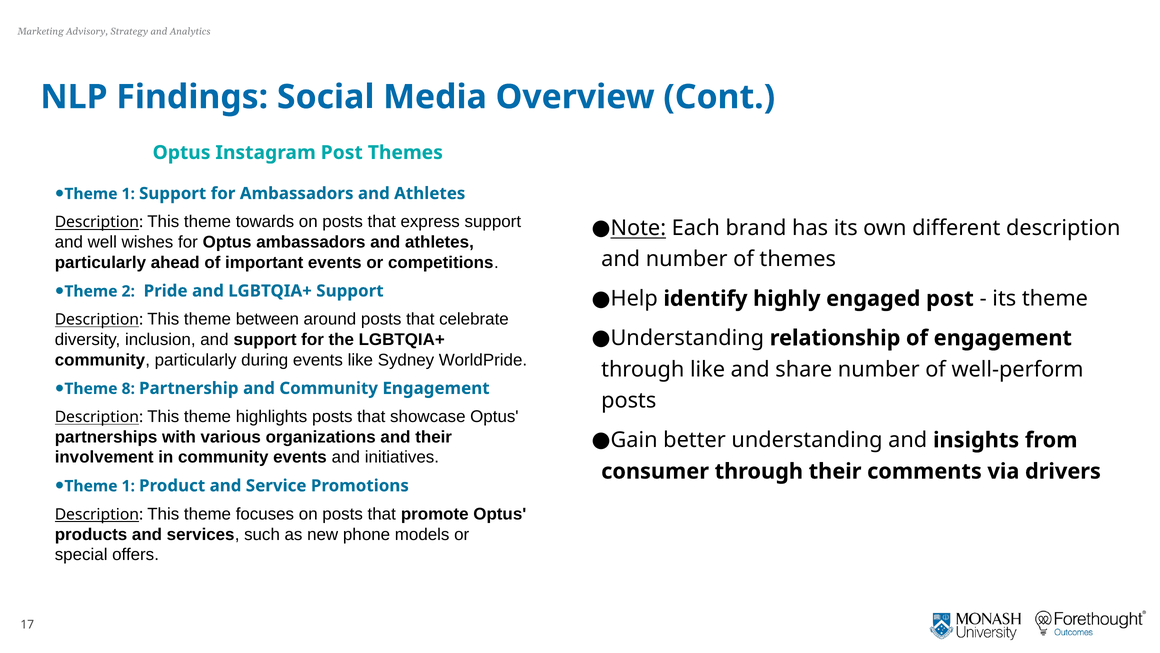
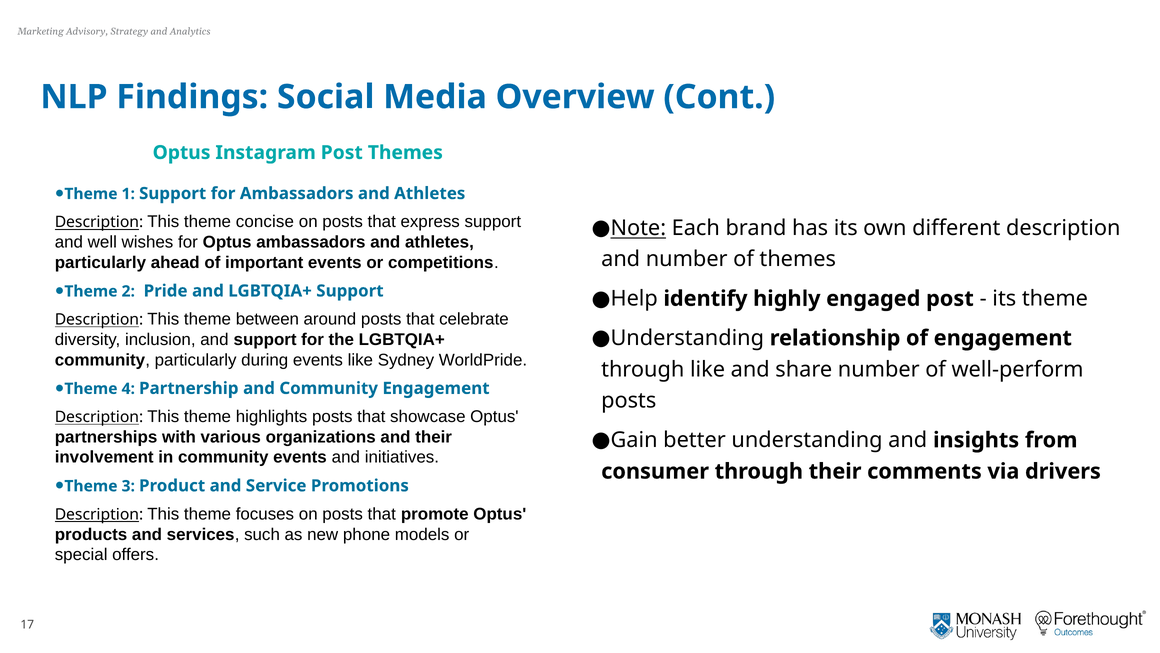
towards: towards -> concise (265, 222)
8: 8 -> 4 (128, 388)
1: 1 -> 3 (128, 486)
